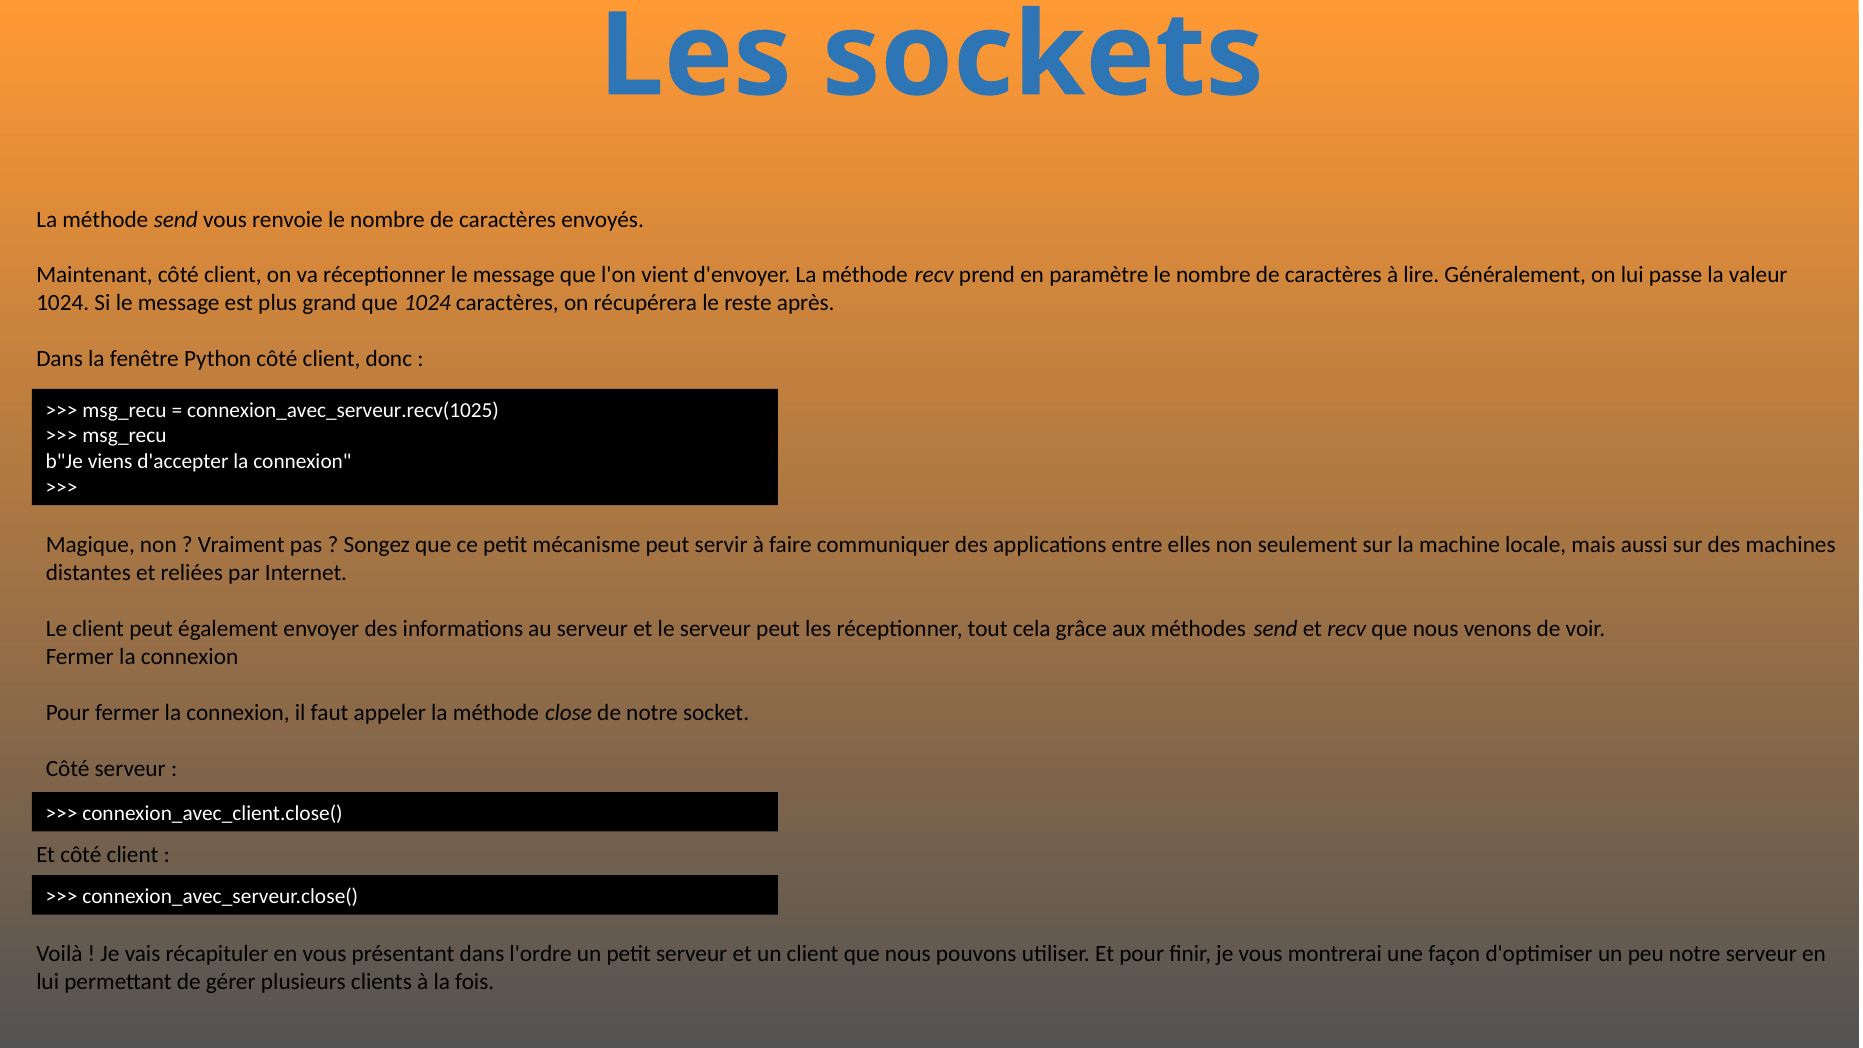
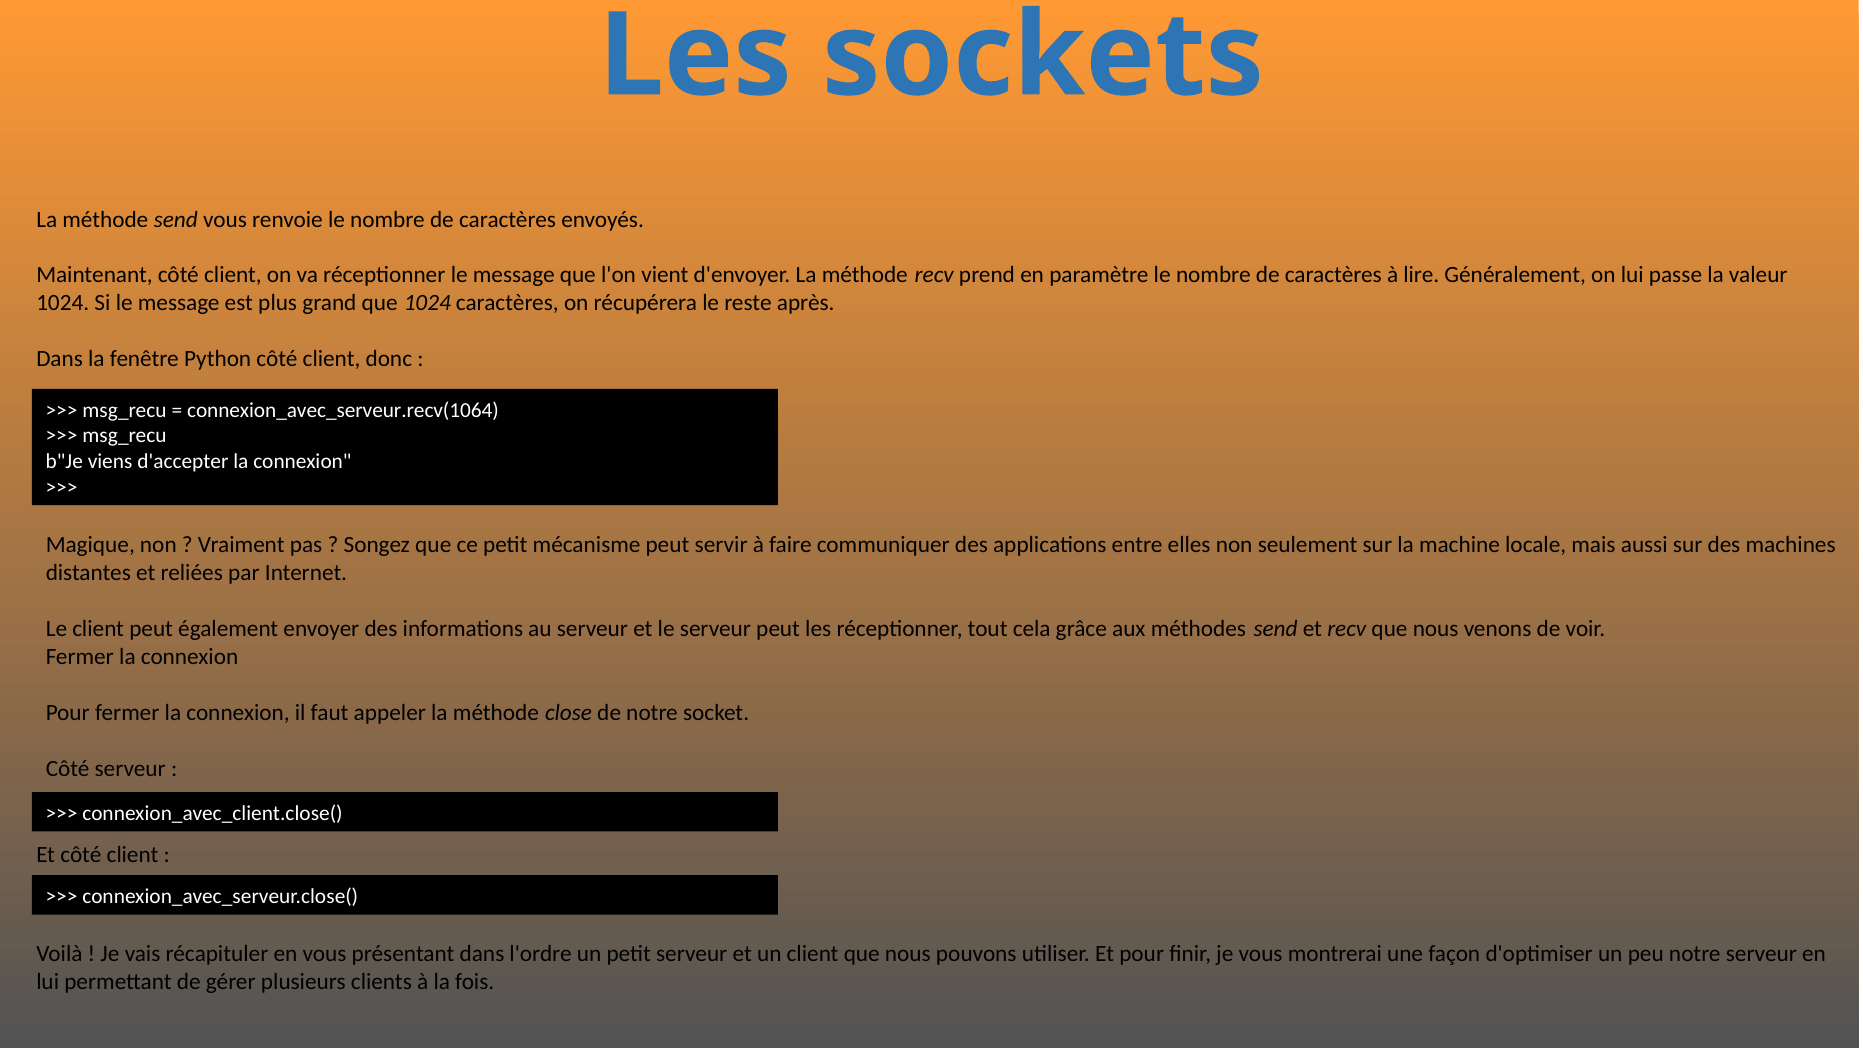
connexion_avec_serveur.recv(1025: connexion_avec_serveur.recv(1025 -> connexion_avec_serveur.recv(1064 (343, 410)
